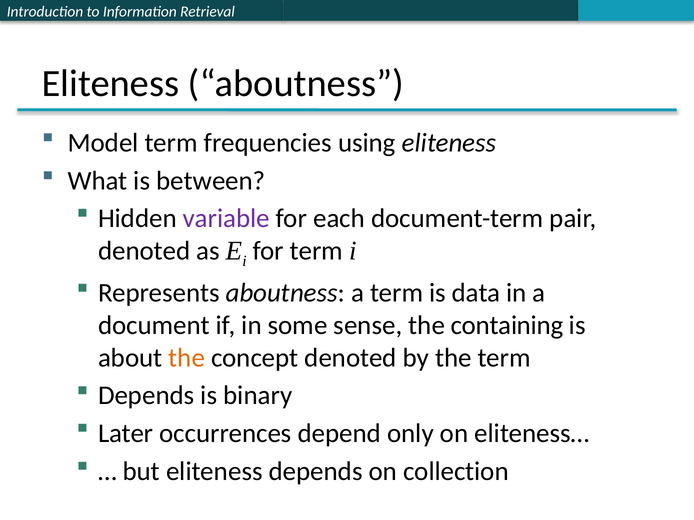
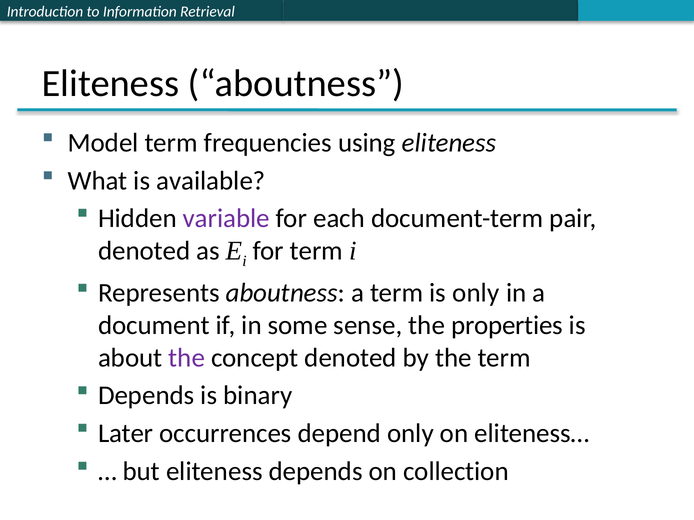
between: between -> available (211, 181)
is data: data -> only (476, 293)
containing: containing -> properties (507, 326)
the colour: orange -> purple (187, 358)
